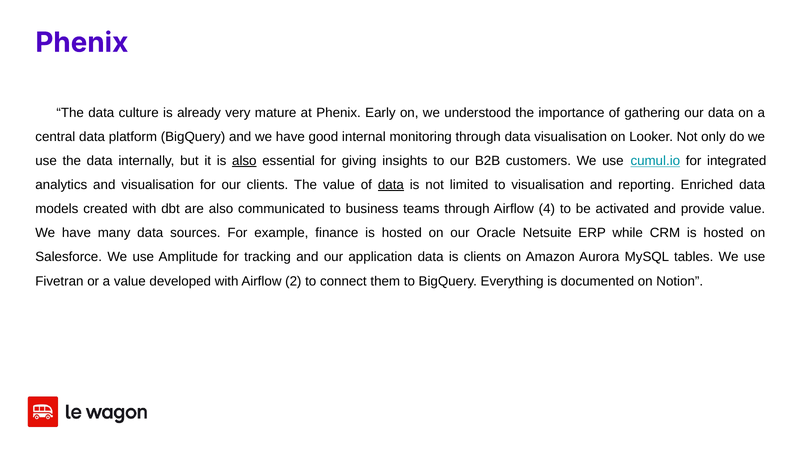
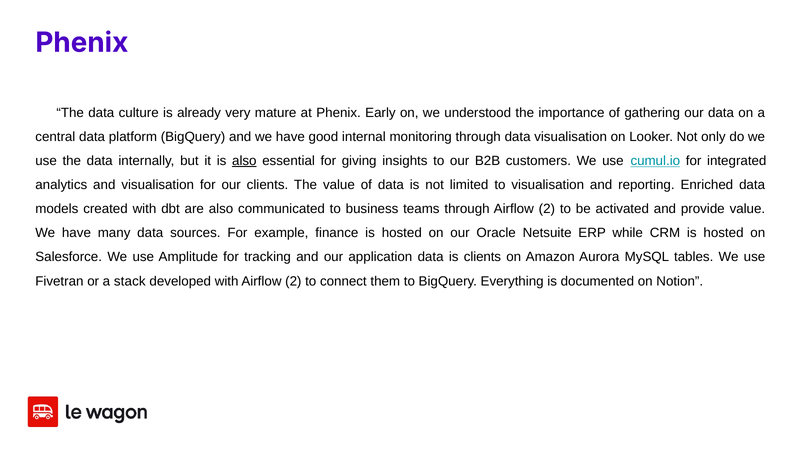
data underline: present -> none (391, 185)
through Airflow 4: 4 -> 2 (547, 209)
a value: value -> stack (130, 281)
